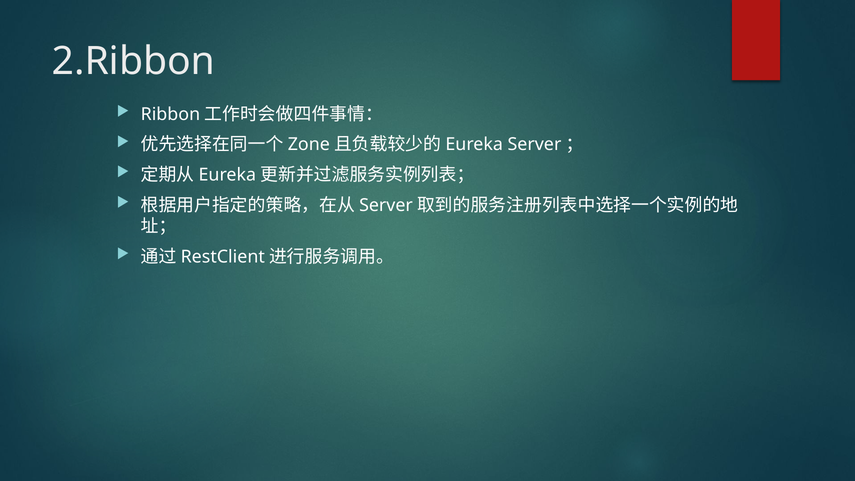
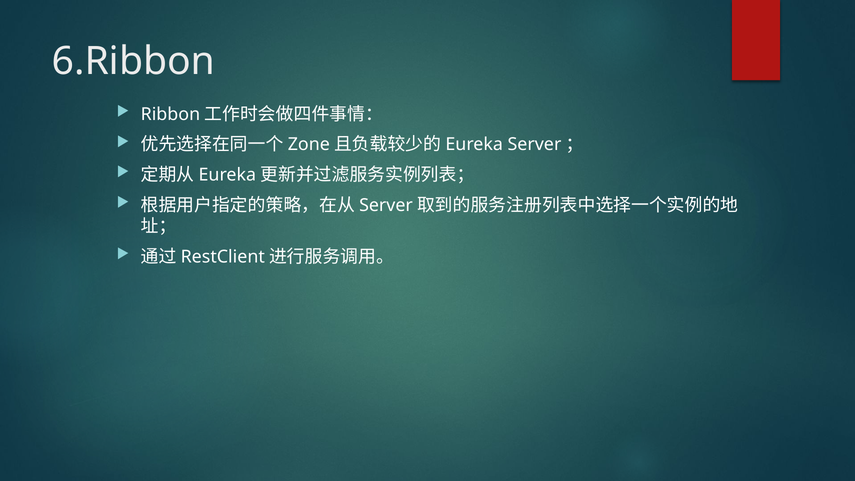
2.Ribbon: 2.Ribbon -> 6.Ribbon (133, 61)
